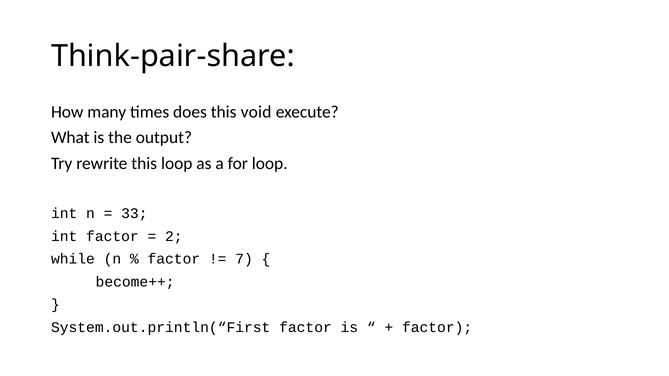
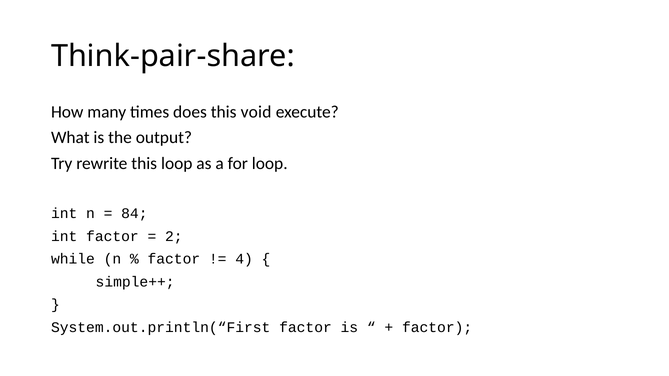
33: 33 -> 84 (134, 214)
7: 7 -> 4 (244, 259)
become++: become++ -> simple++ (135, 282)
